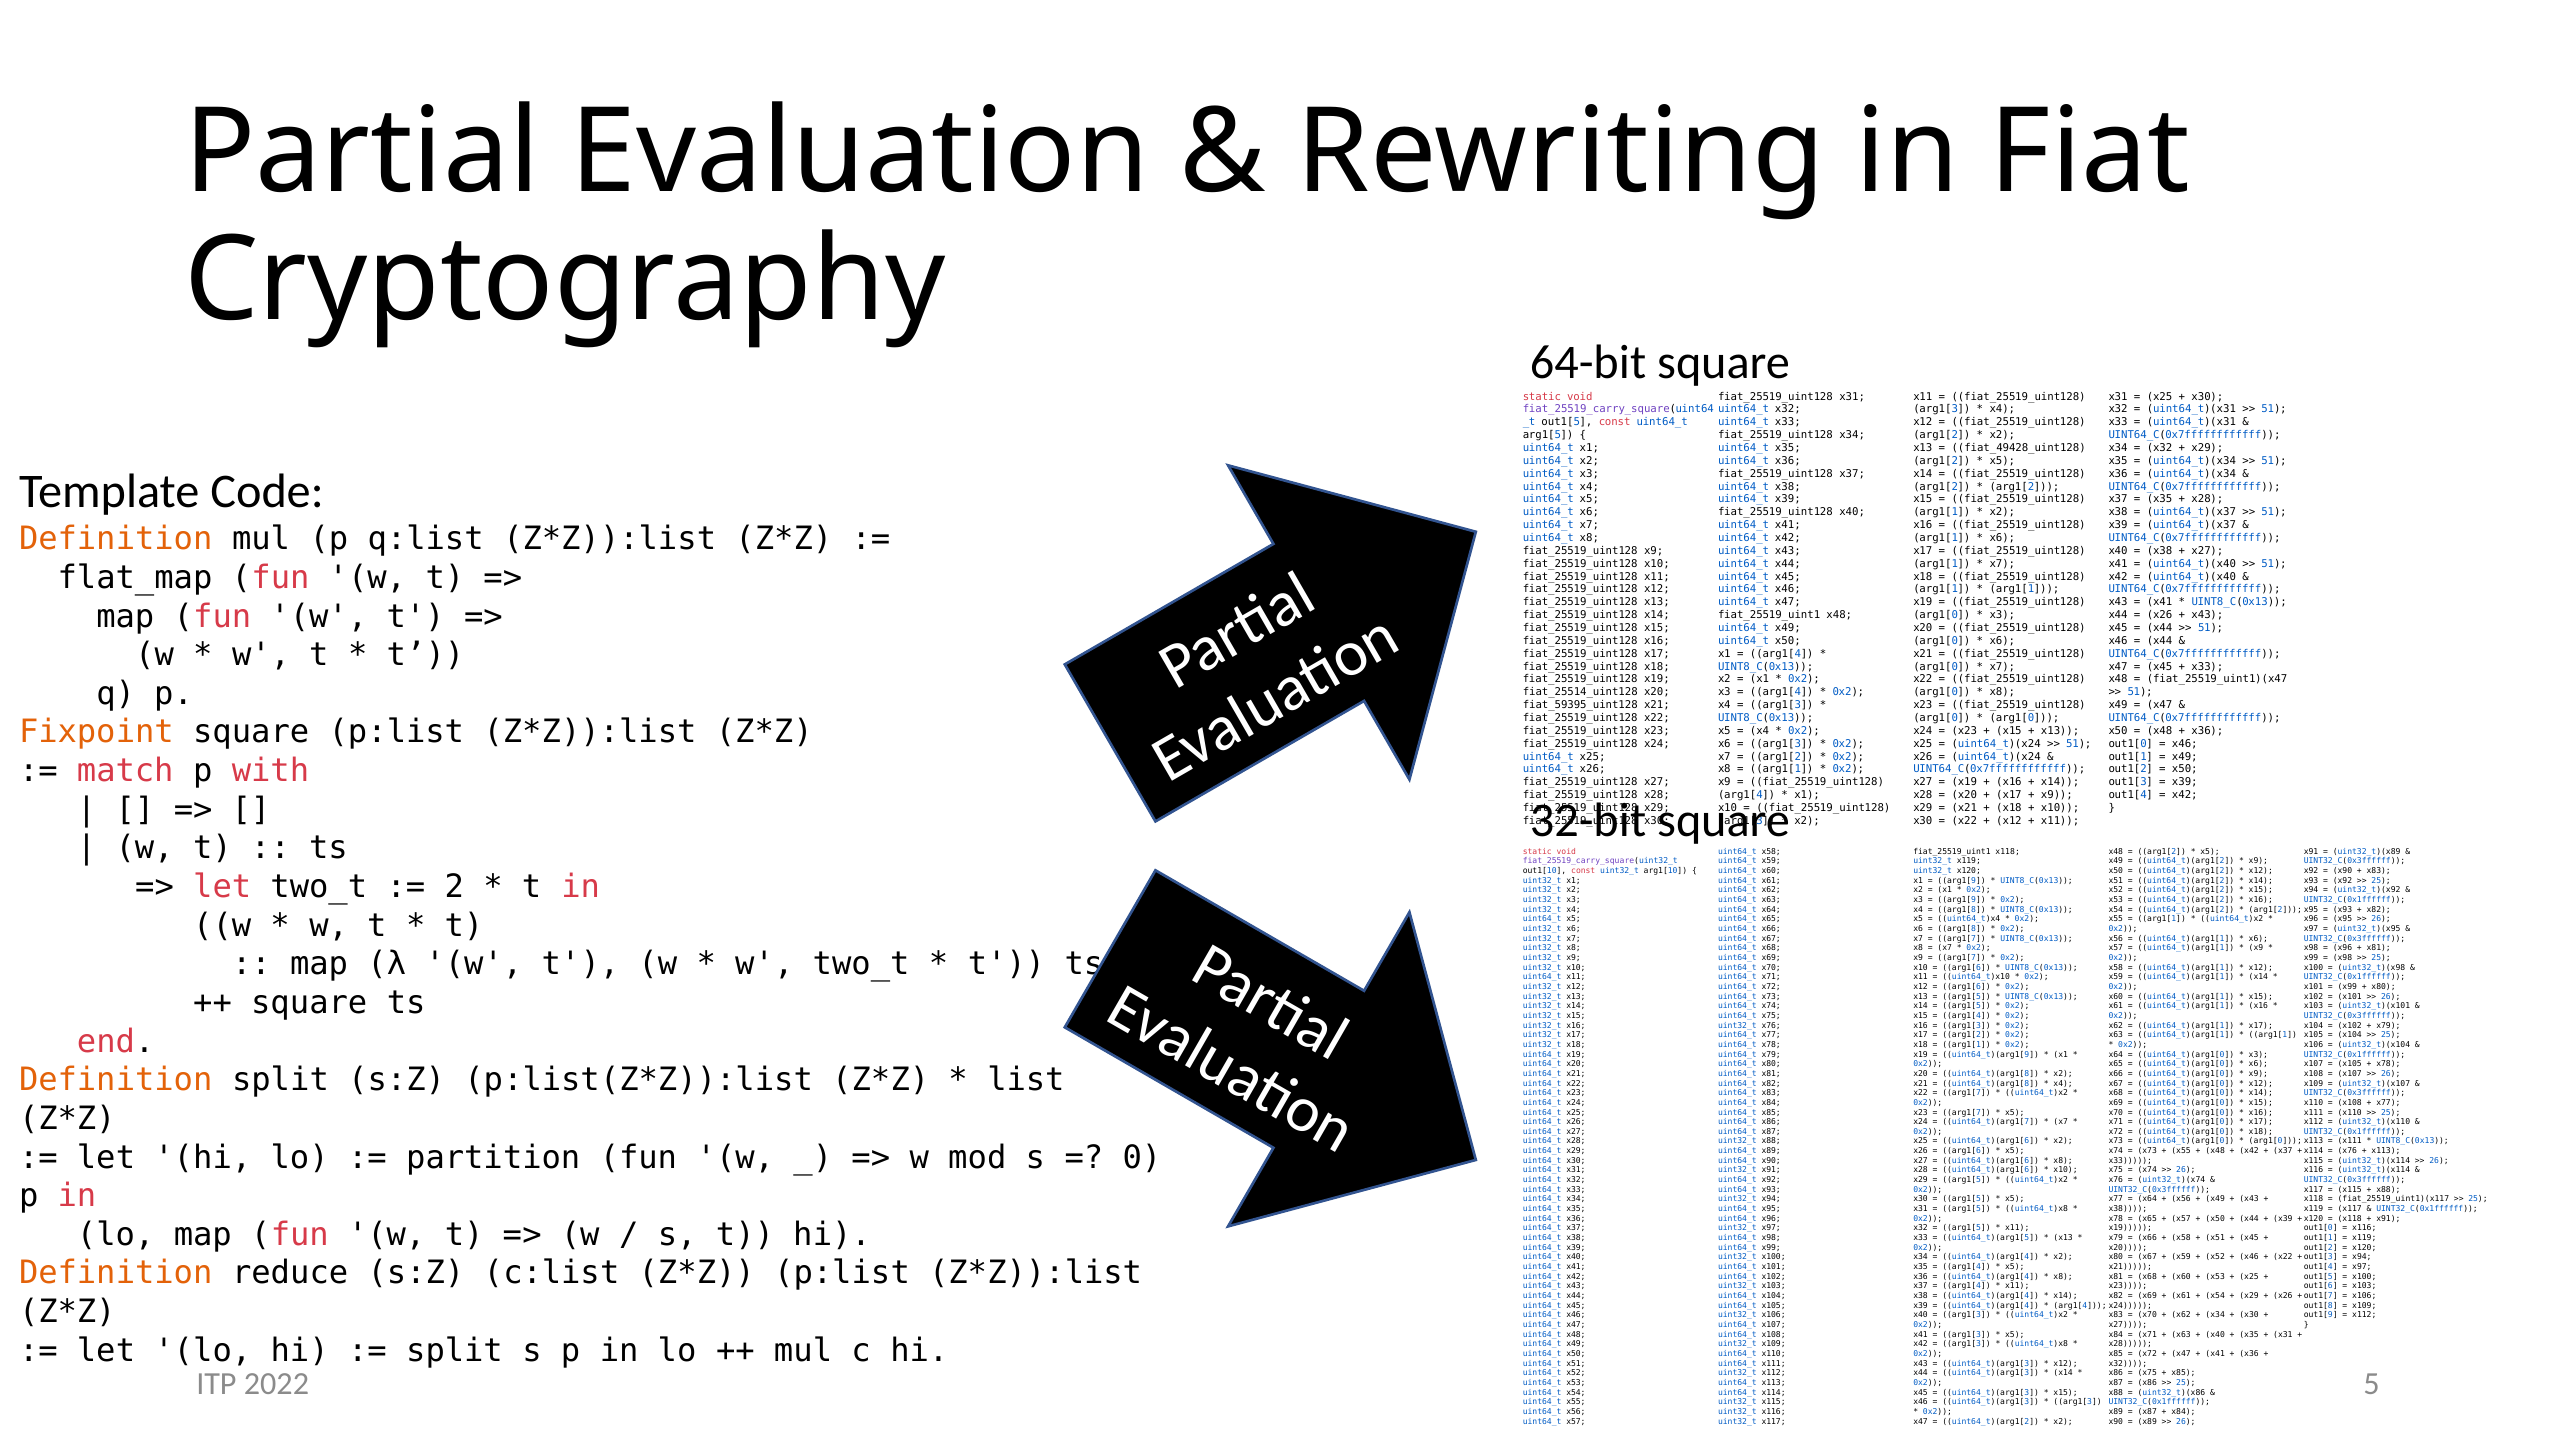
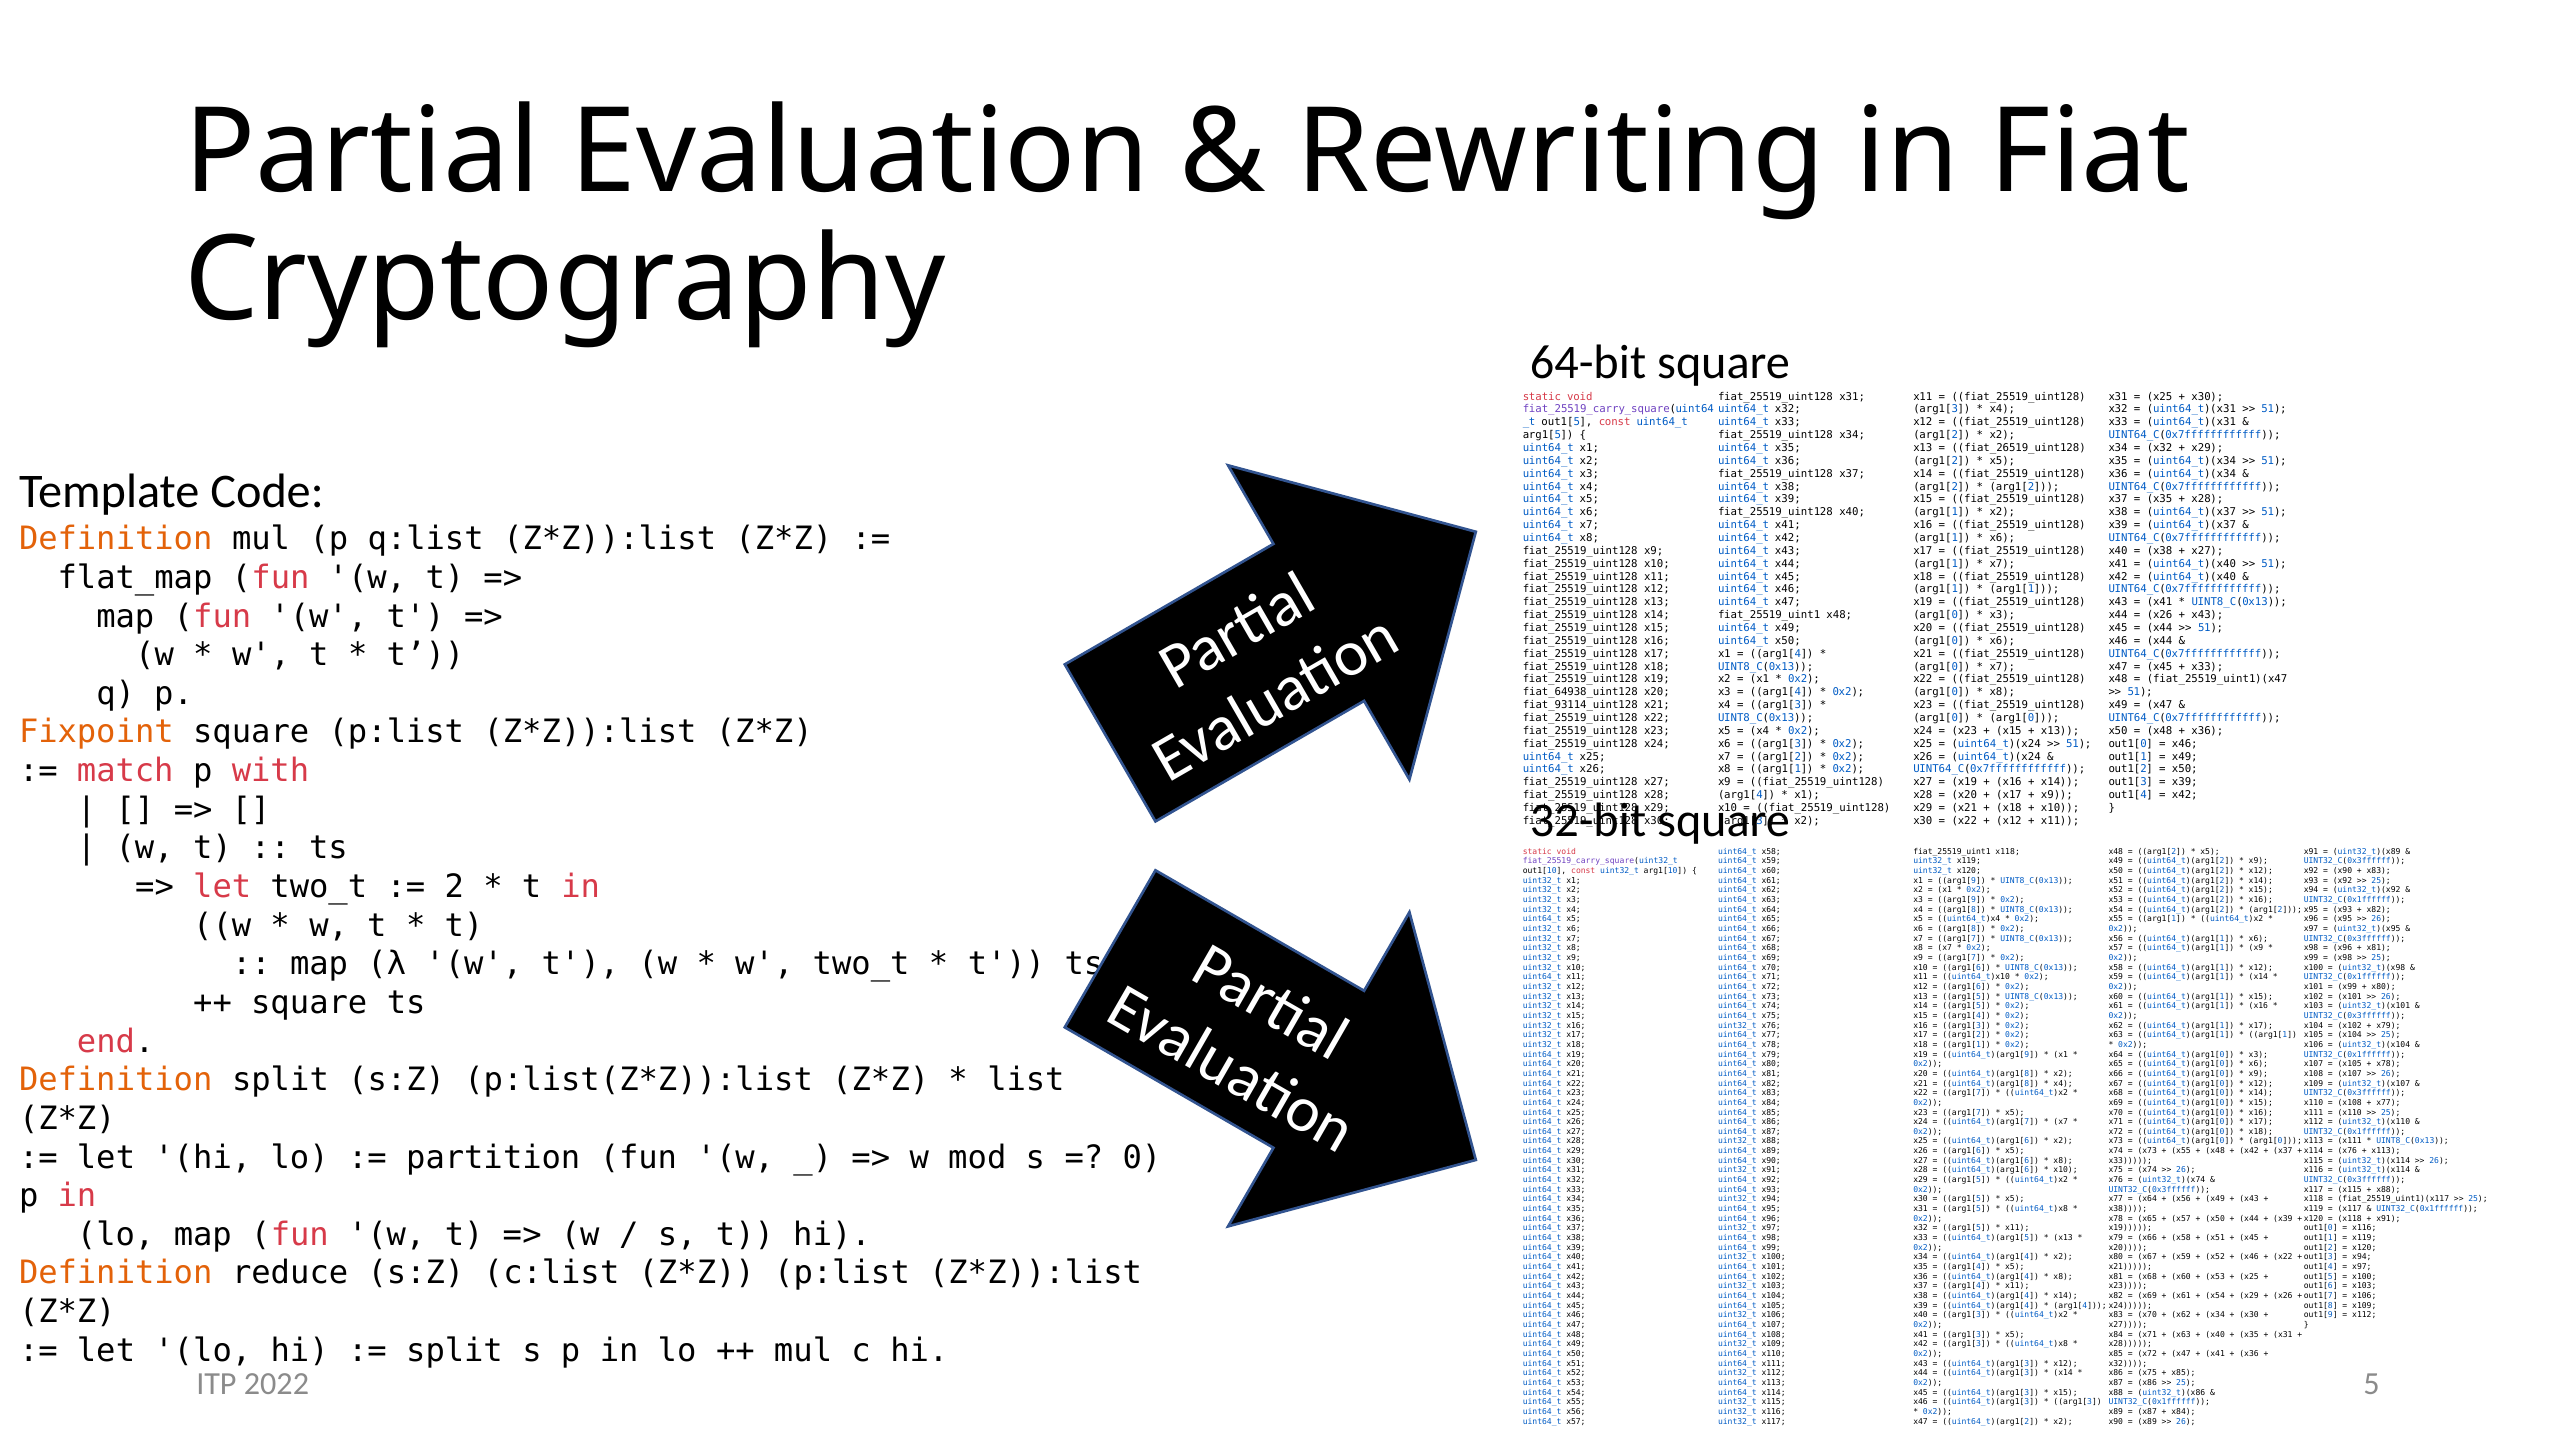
fiat_49428_uint128: fiat_49428_uint128 -> fiat_26519_uint128 (2019, 448)
fiat_25514_uint128: fiat_25514_uint128 -> fiat_64938_uint128 (1580, 692)
fiat_59395_uint128: fiat_59395_uint128 -> fiat_93114_uint128 (1580, 705)
